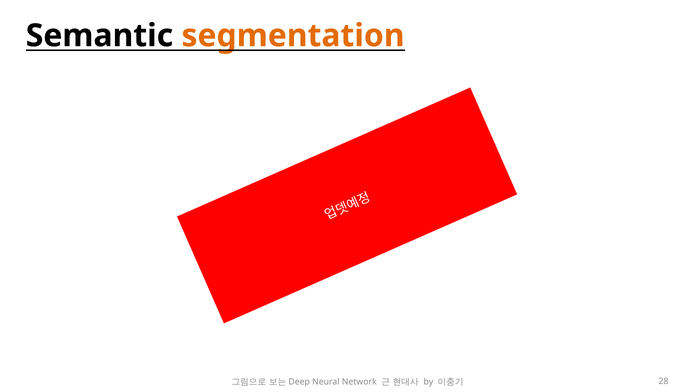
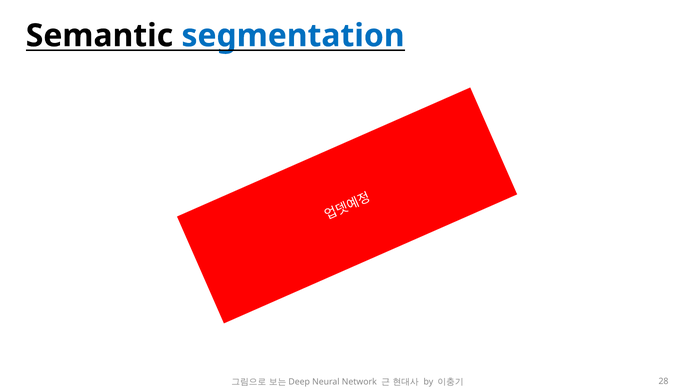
segmentation colour: orange -> blue (293, 36)
